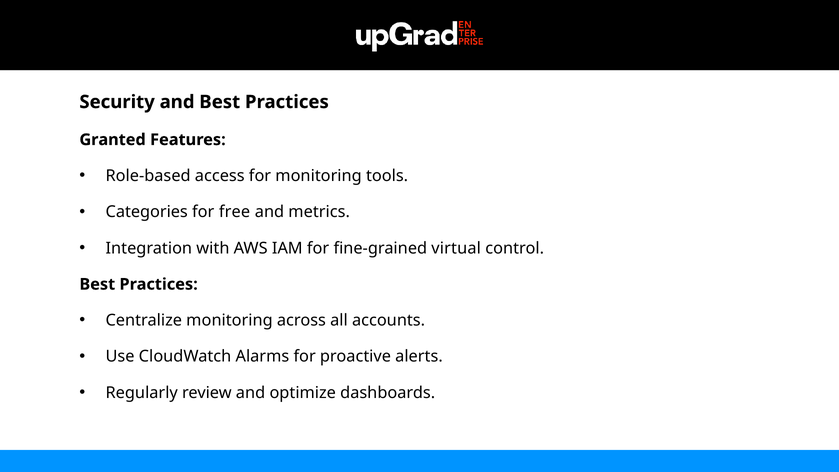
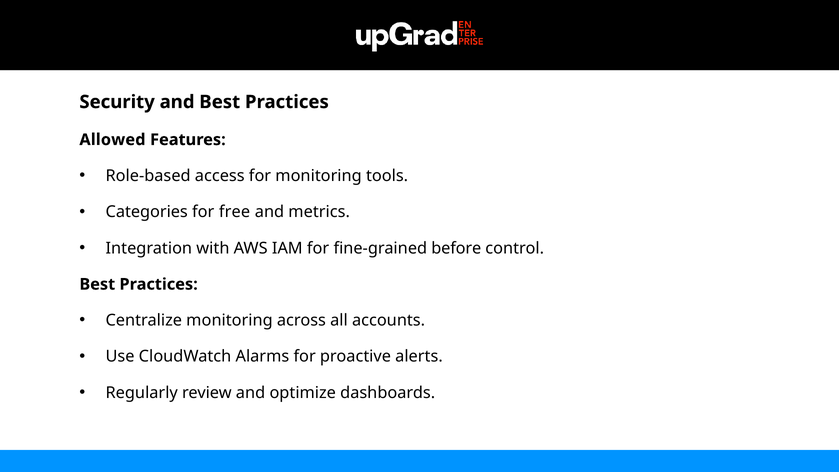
Granted: Granted -> Allowed (112, 140)
virtual: virtual -> before (456, 248)
